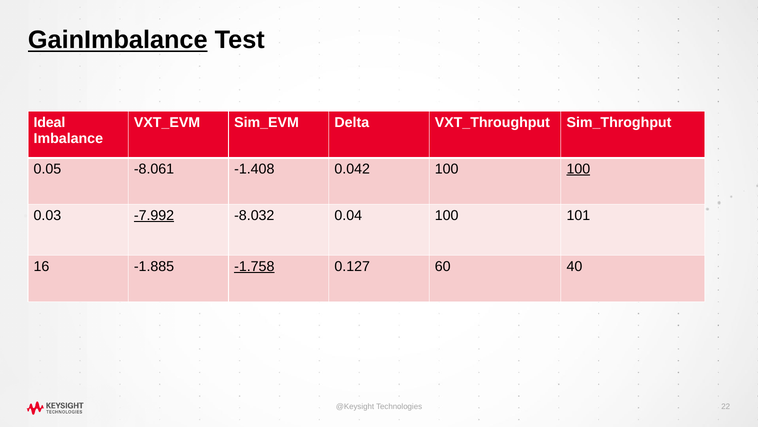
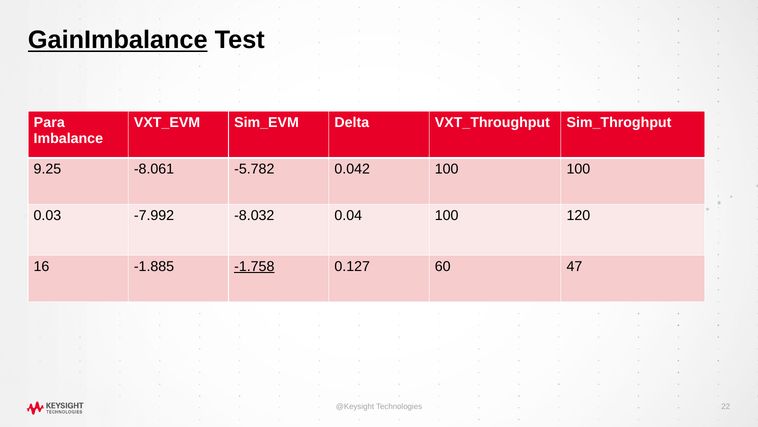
Ideal: Ideal -> Para (49, 122)
0.05: 0.05 -> 9.25 (47, 169)
-1.408: -1.408 -> -5.782 (254, 169)
100 underline: present -> none (578, 169)
-7.992 underline: present -> none (154, 215)
101: 101 -> 120 (578, 215)
40: 40 -> 47 (574, 266)
